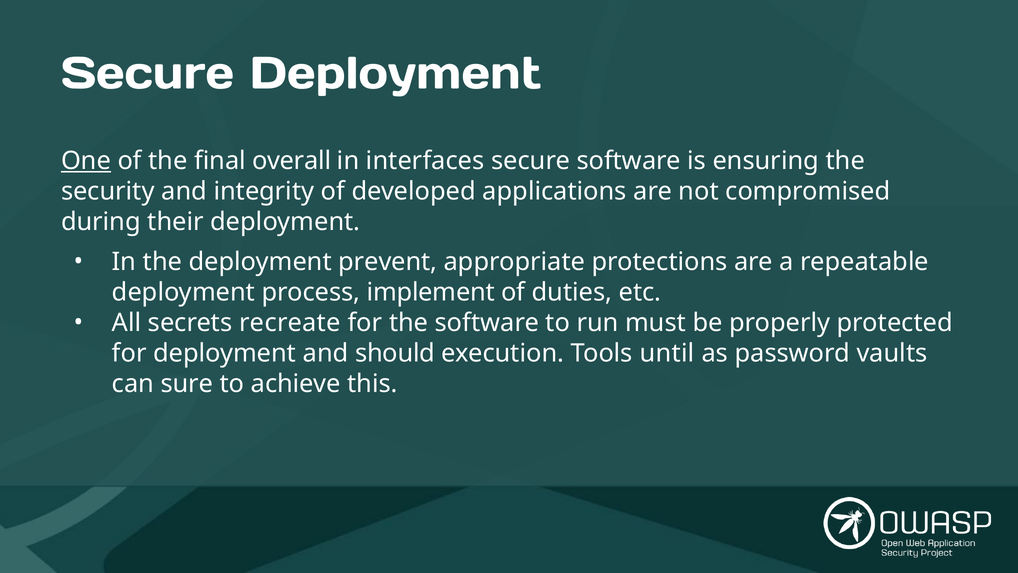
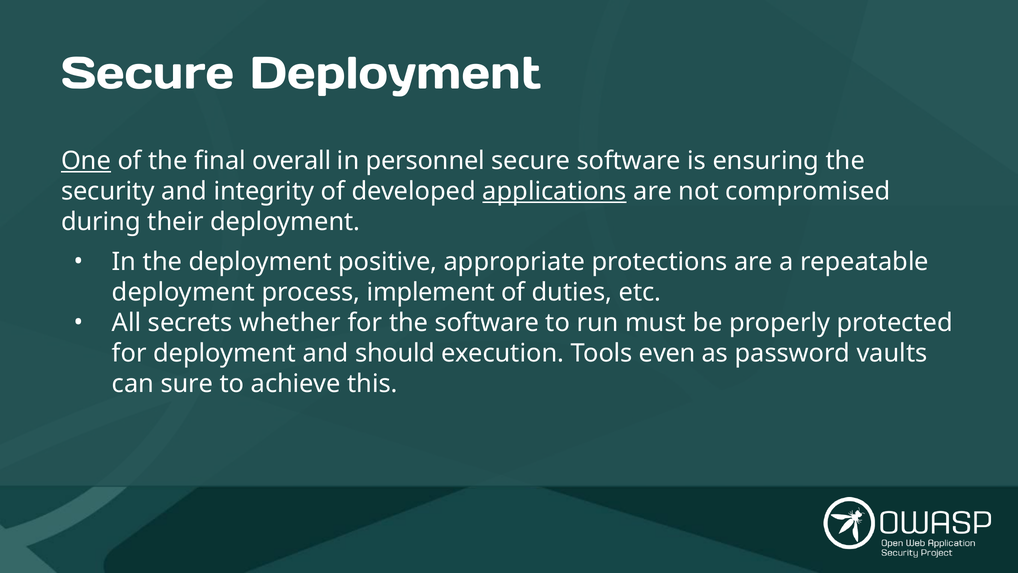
interfaces: interfaces -> personnel (425, 161)
applications underline: none -> present (555, 191)
prevent: prevent -> positive (388, 262)
recreate: recreate -> whether (290, 323)
until: until -> even (667, 353)
